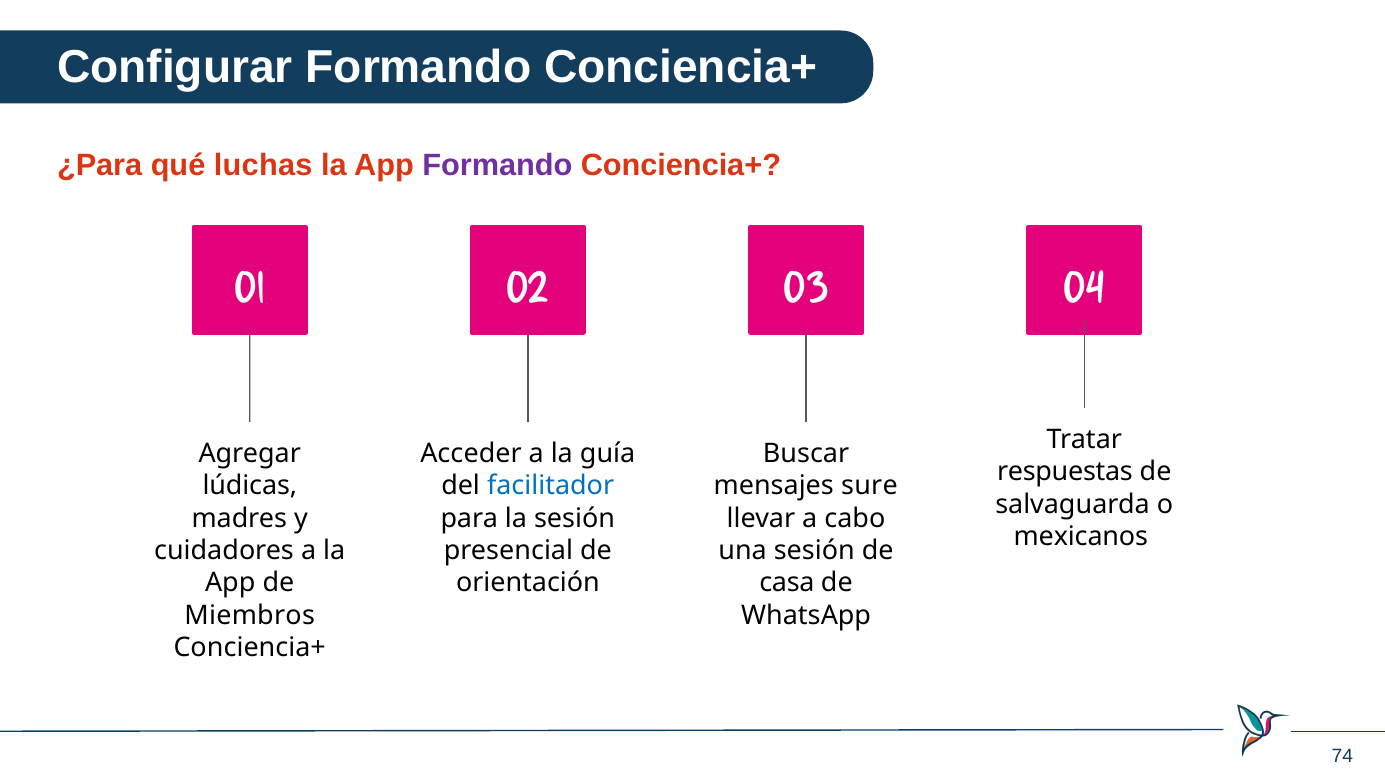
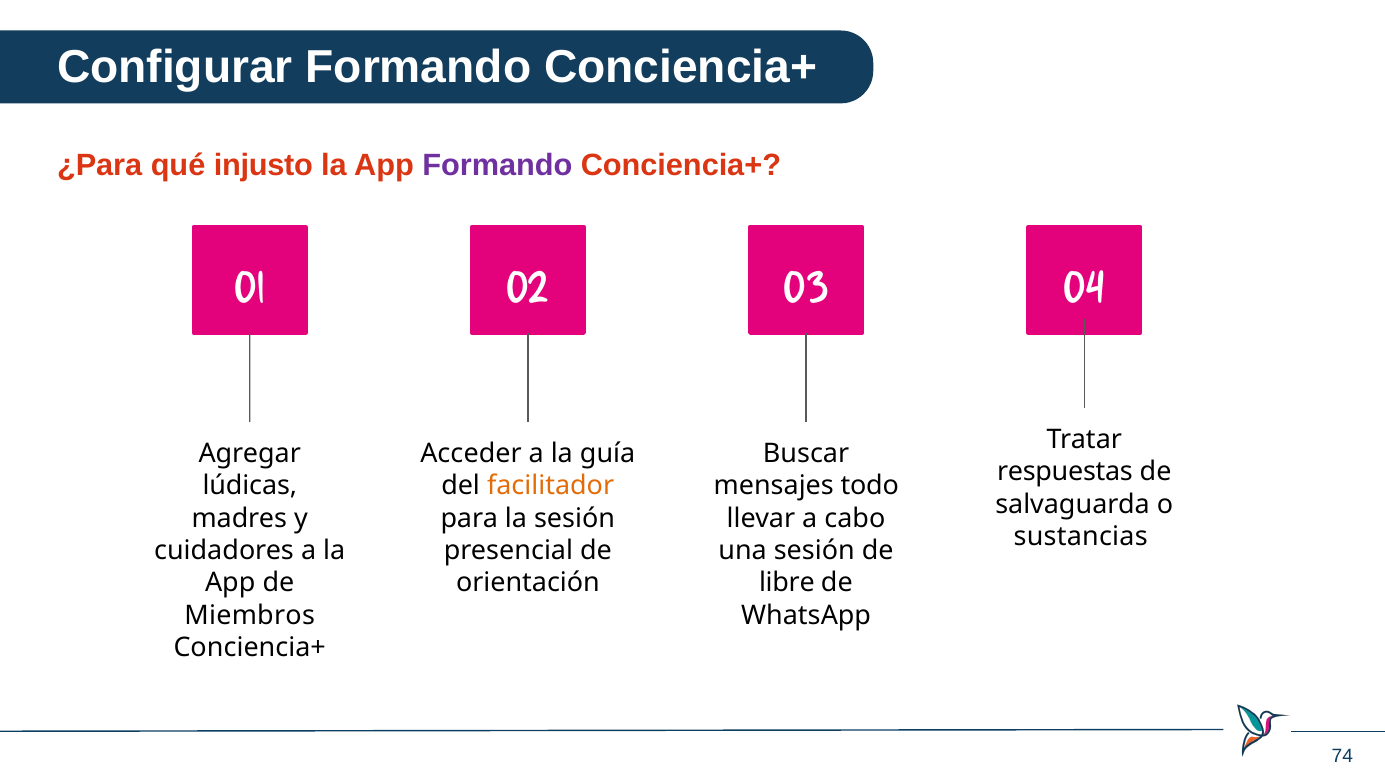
luchas: luchas -> injusto (263, 165)
facilitador colour: blue -> orange (551, 486)
sure: sure -> todo (870, 486)
mexicanos: mexicanos -> sustancias (1081, 537)
casa: casa -> libre (787, 583)
